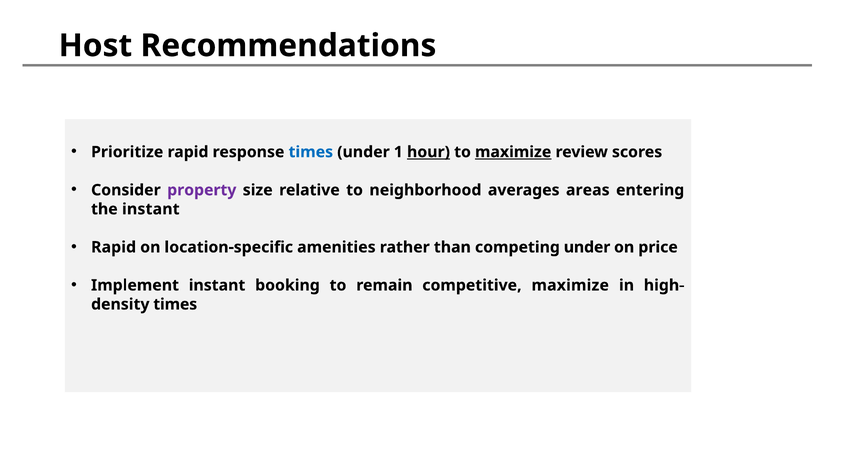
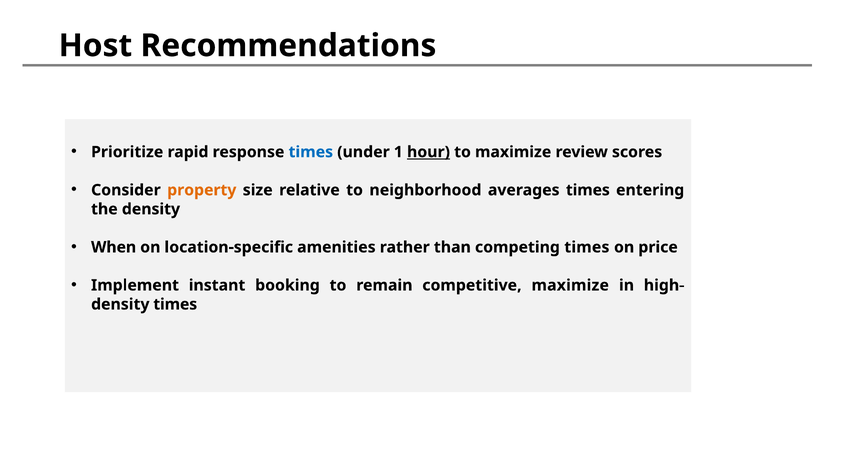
maximize underline: present -> none (513, 152)
property colour: purple -> orange (202, 190)
averages areas: areas -> times (588, 190)
the instant: instant -> density (151, 209)
Rapid: Rapid -> When (114, 247)
competing under: under -> times (587, 247)
